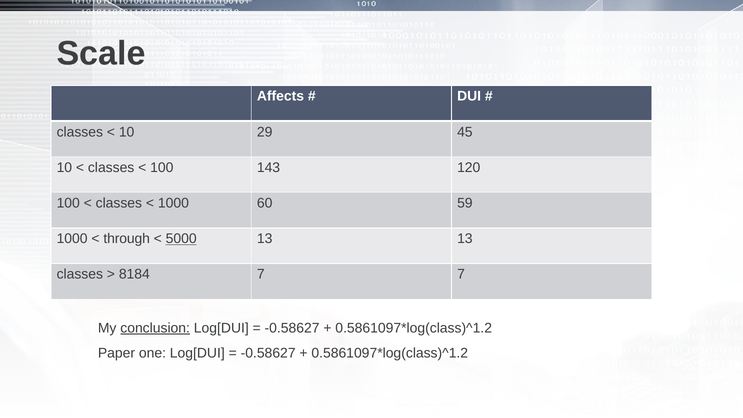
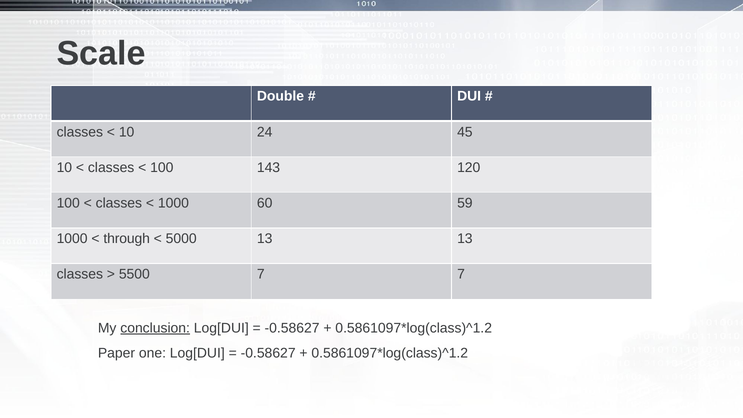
Affects: Affects -> Double (281, 96)
29: 29 -> 24 (265, 132)
5000 underline: present -> none (181, 239)
8184: 8184 -> 5500 (134, 274)
